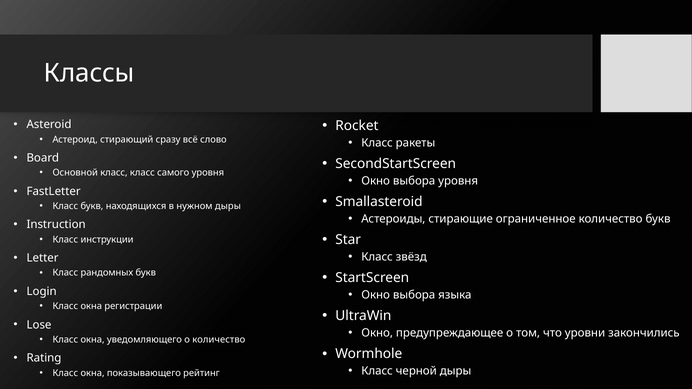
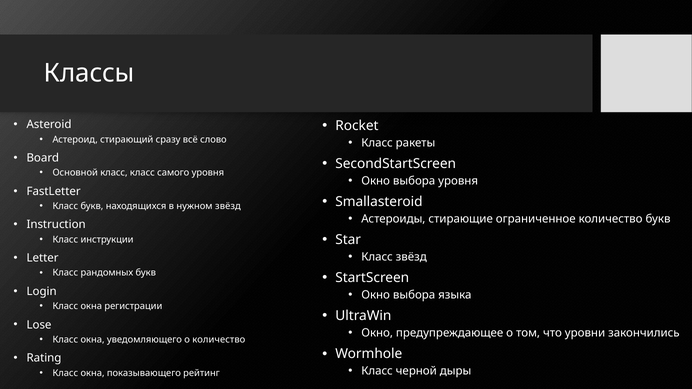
нужном дыры: дыры -> звёзд (228, 206)
